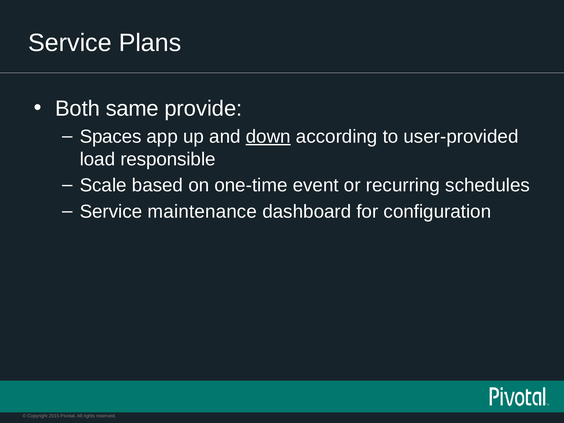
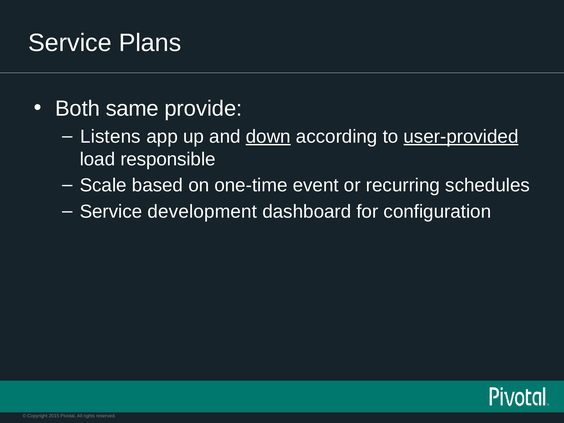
Spaces: Spaces -> Listens (110, 137)
user-provided underline: none -> present (461, 137)
maintenance: maintenance -> development (202, 212)
